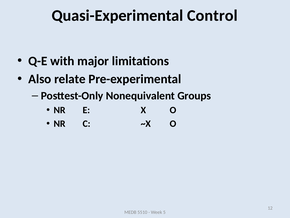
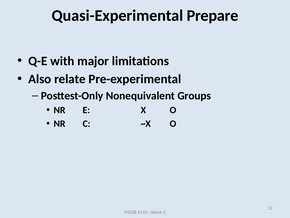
Control: Control -> Prepare (213, 16)
